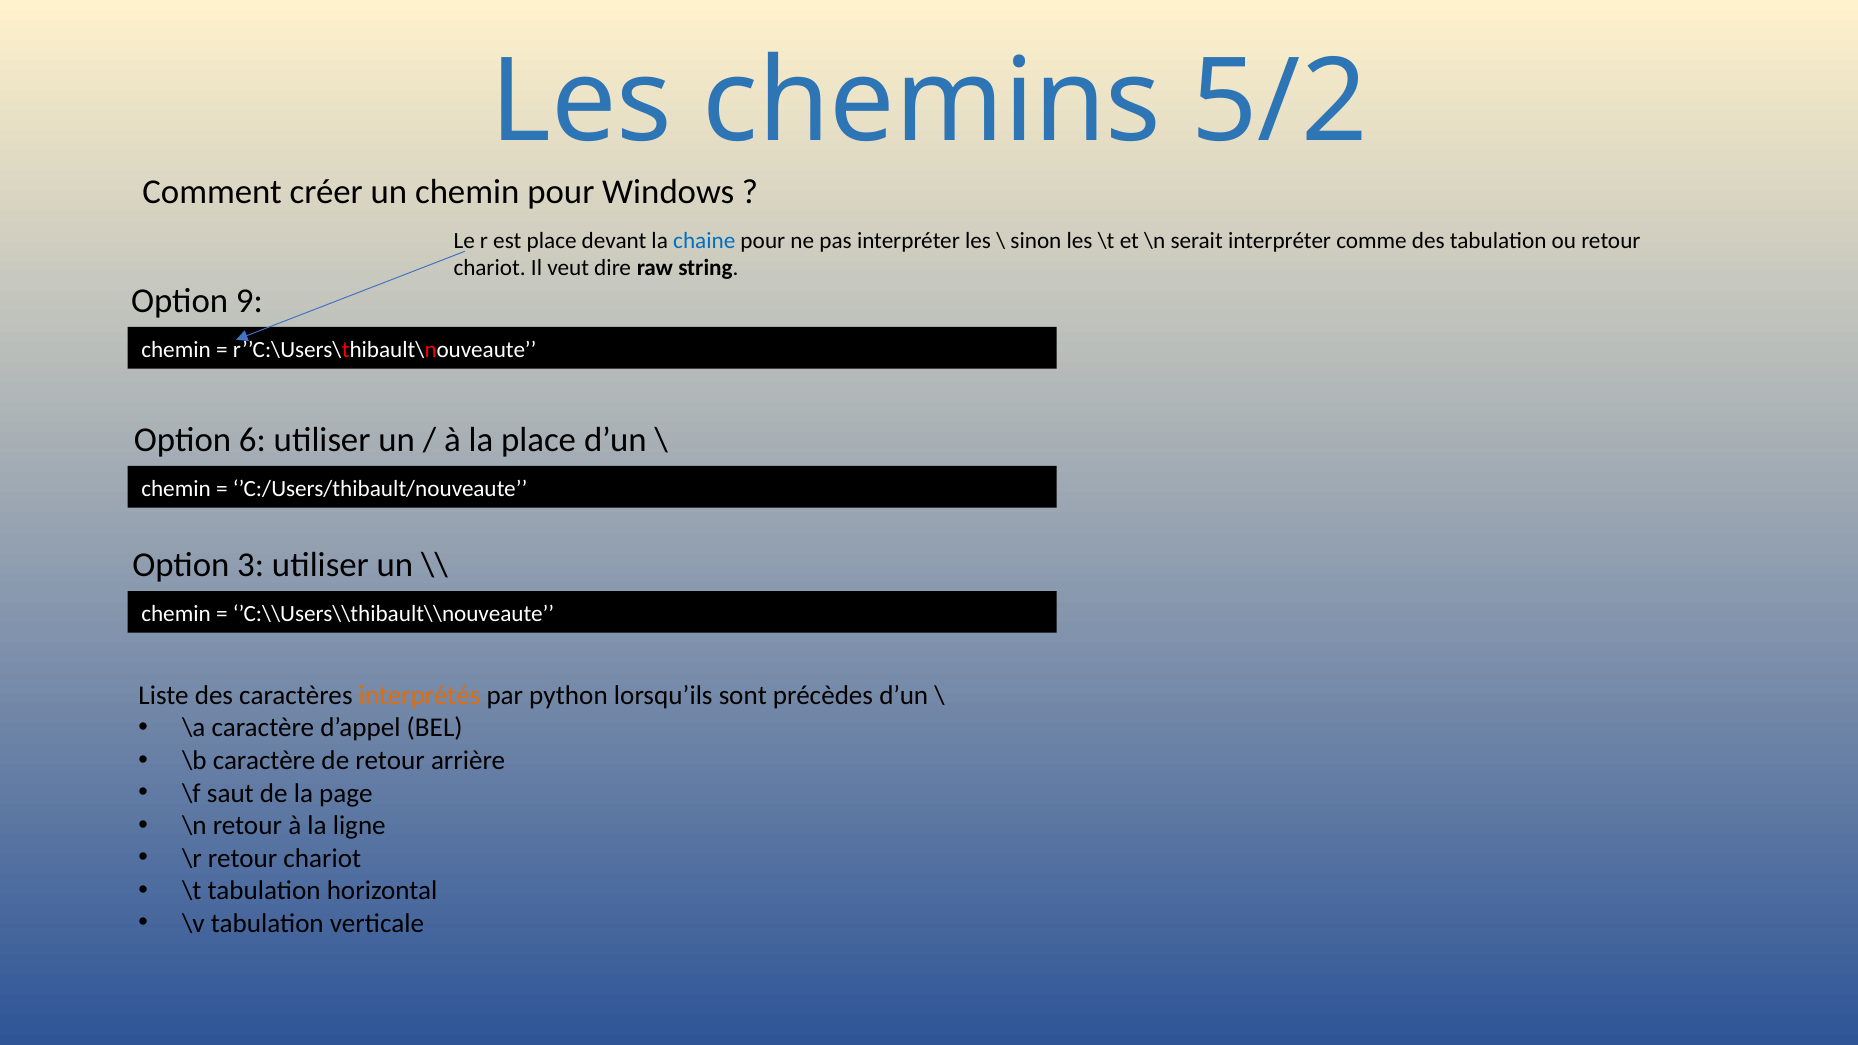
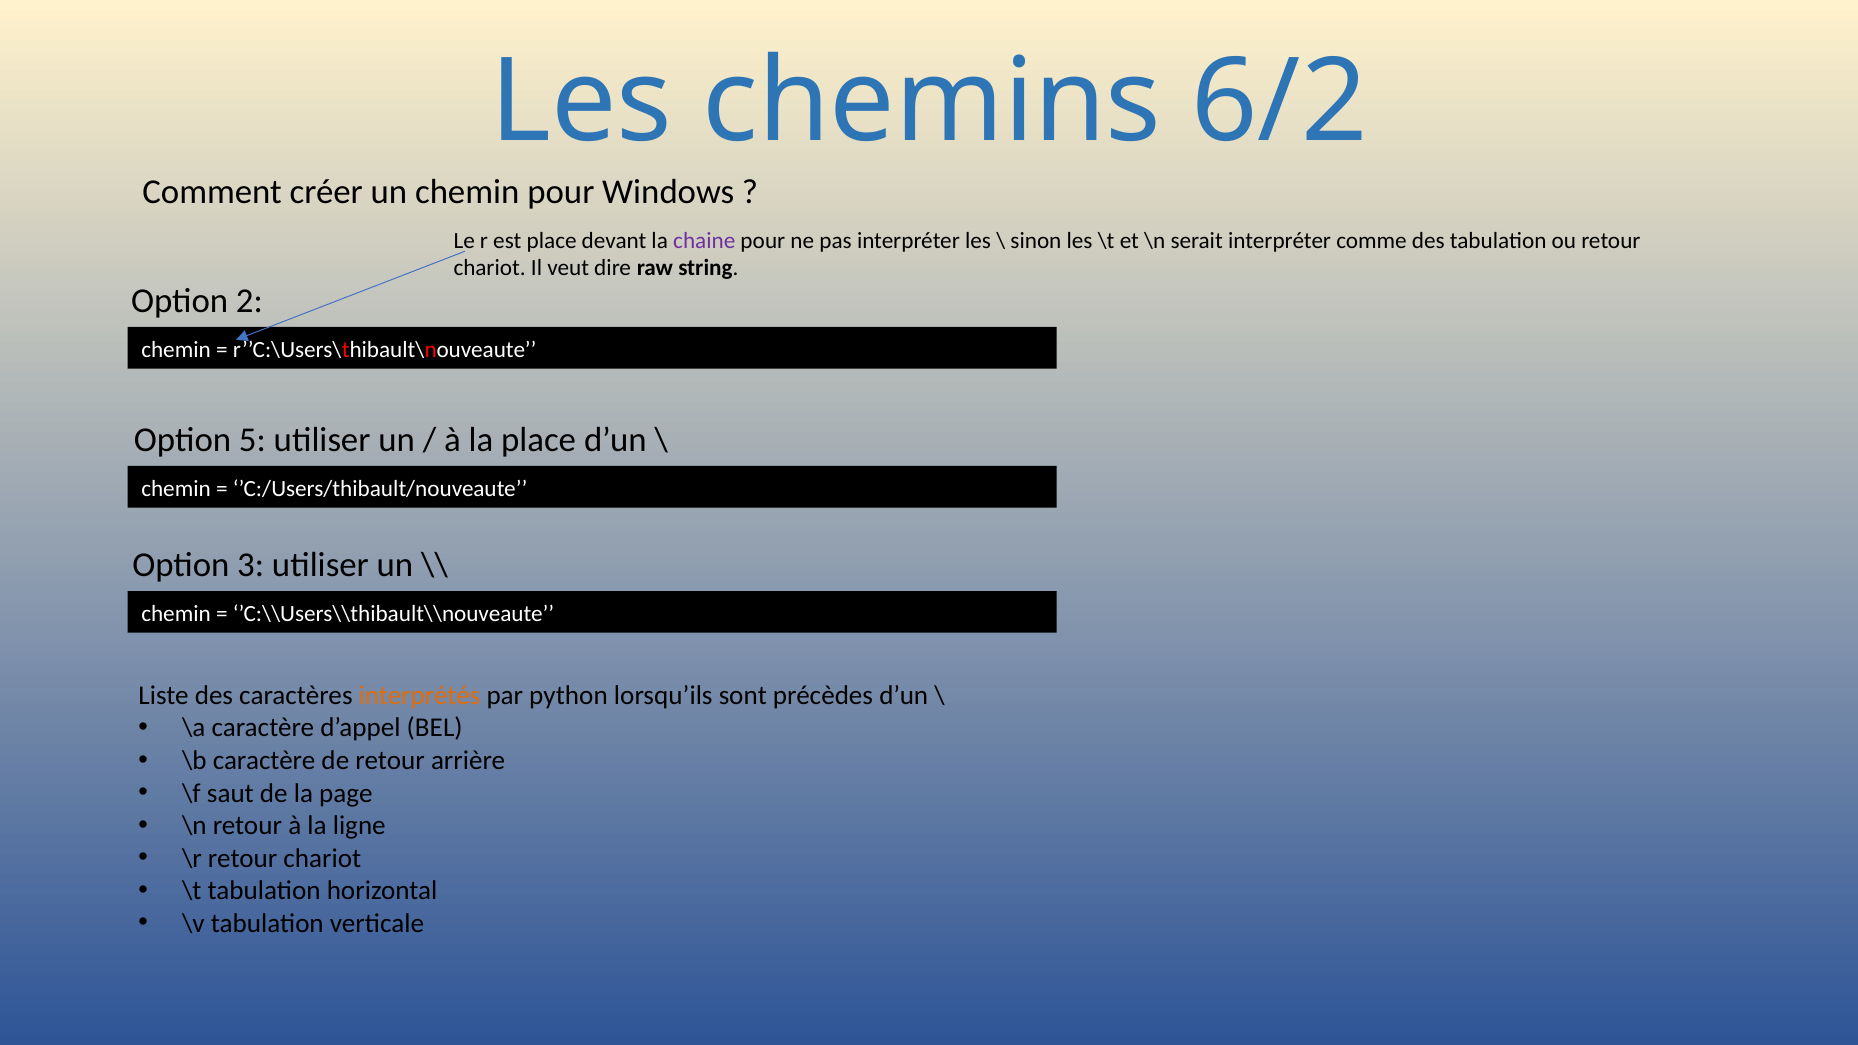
5/2: 5/2 -> 6/2 (1280, 103)
chaine colour: blue -> purple (704, 240)
9: 9 -> 2 (249, 301)
6: 6 -> 5 (252, 440)
